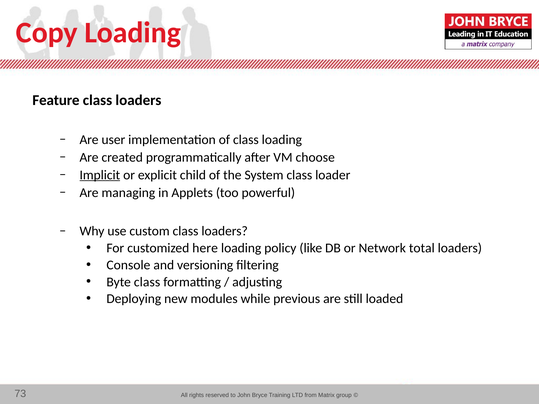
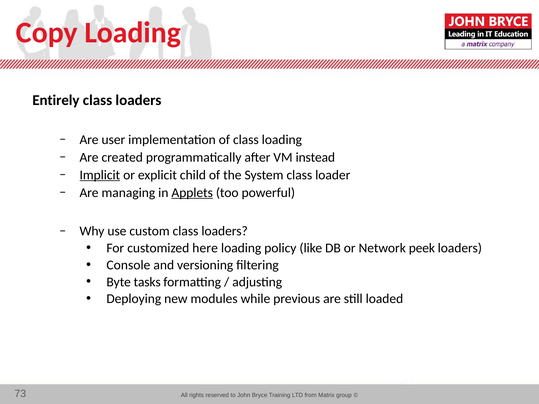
Feature: Feature -> Entirely (56, 100)
choose: choose -> instead (315, 157)
Applets underline: none -> present (192, 193)
total: total -> peek (422, 248)
Byte class: class -> tasks (147, 282)
